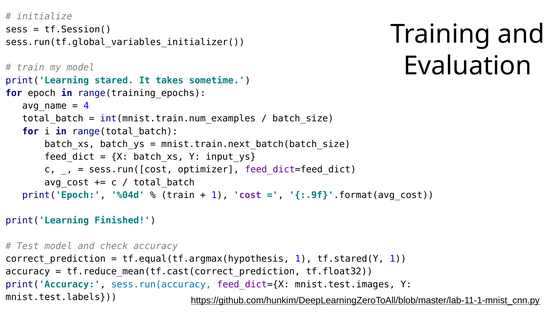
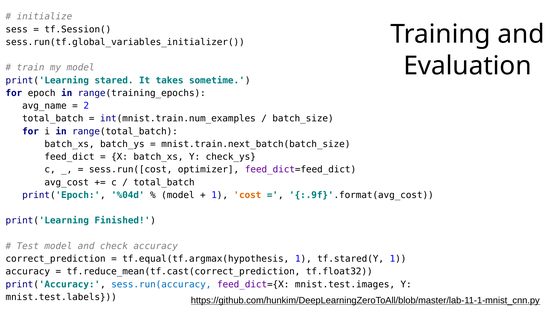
4: 4 -> 2 (86, 106)
input_ys: input_ys -> check_ys (231, 157)
train: train -> model (178, 195)
cost colour: purple -> orange (247, 195)
